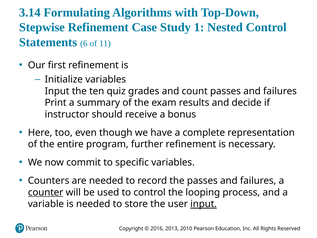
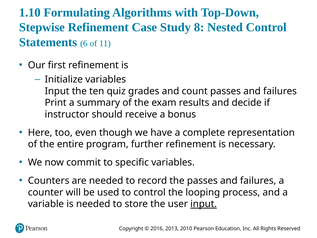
3.14: 3.14 -> 1.10 (30, 13)
1: 1 -> 8 (199, 27)
counter underline: present -> none (46, 192)
